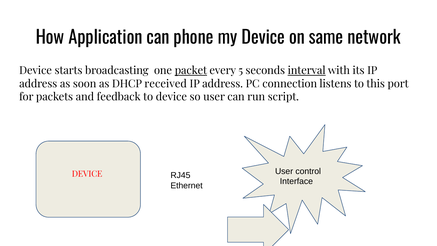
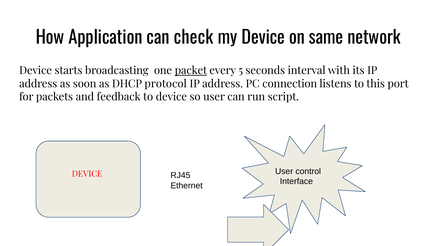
phone: phone -> check (194, 38)
interval underline: present -> none (307, 71)
received: received -> protocol (166, 84)
